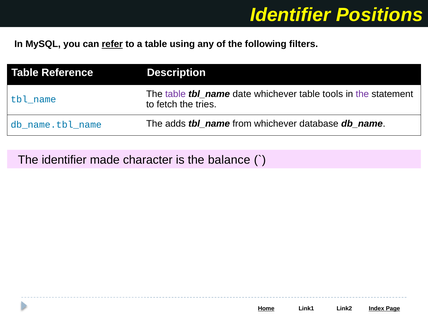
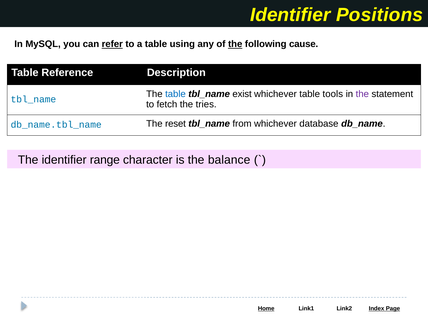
the underline: none -> present (235, 44)
filters: filters -> cause (304, 44)
table colour: purple -> blue (175, 94)
date: date -> exist (242, 94)
adds: adds -> reset (175, 124)
made: made -> range (105, 160)
